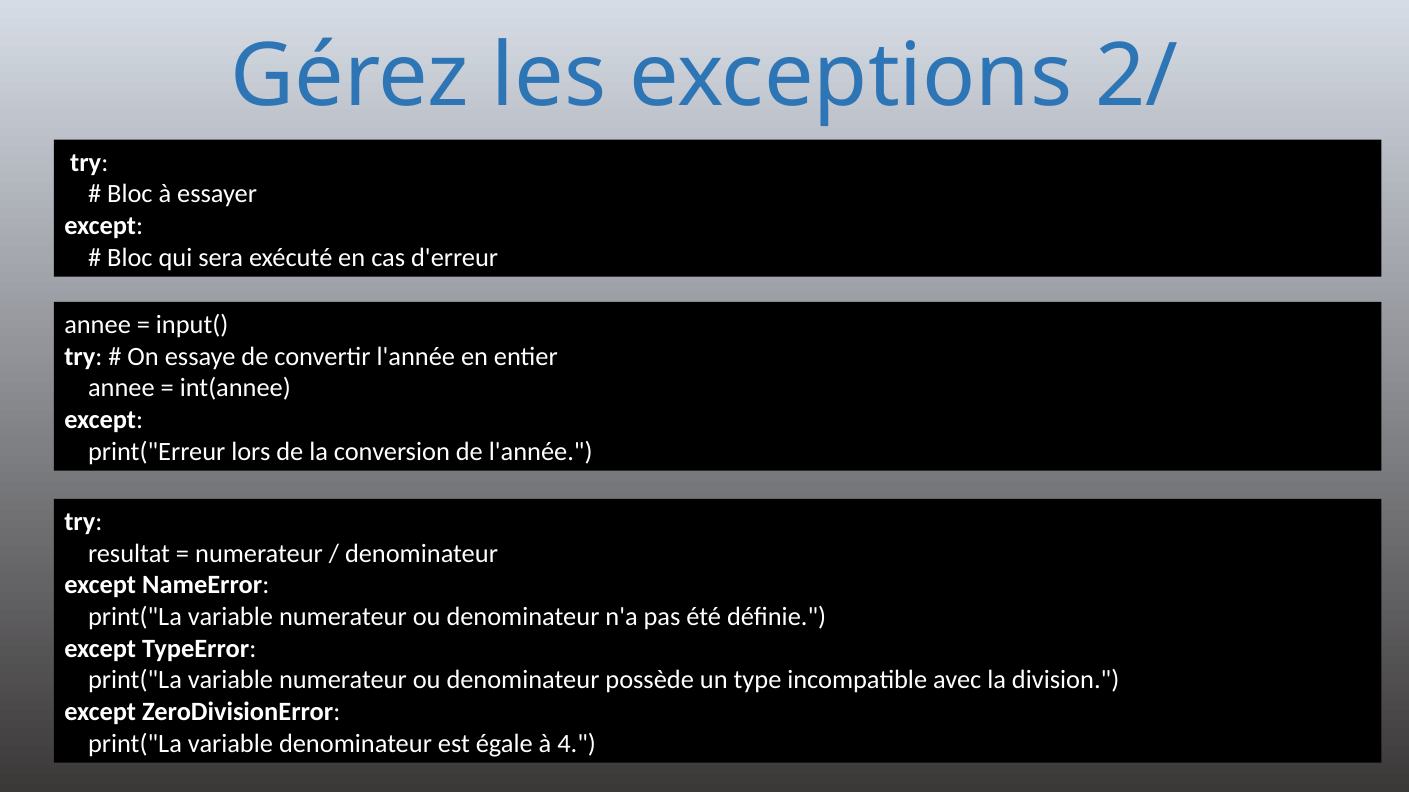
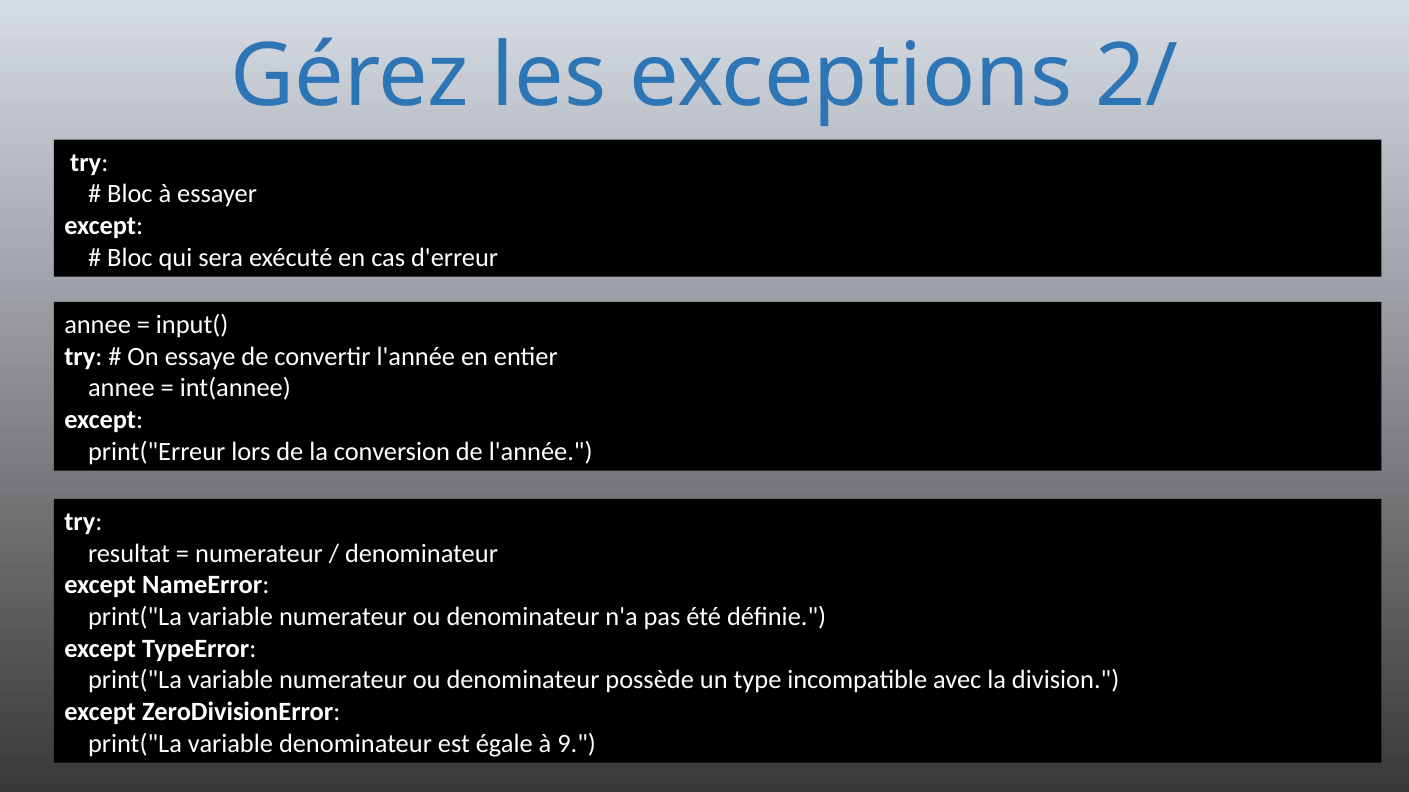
4: 4 -> 9 (577, 744)
